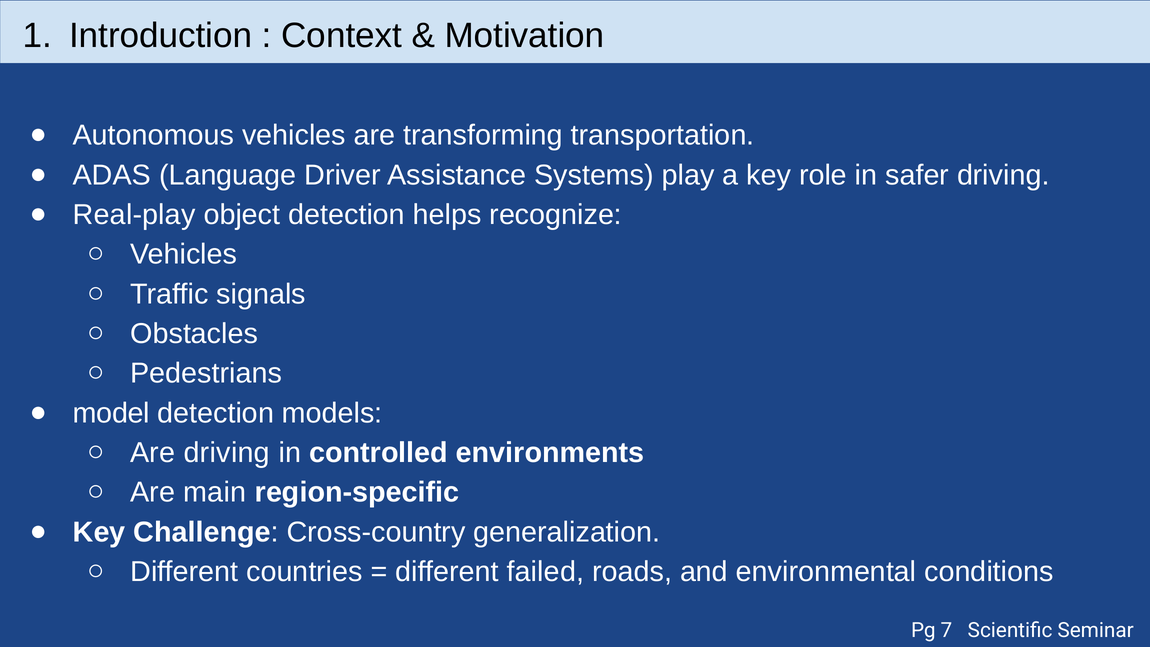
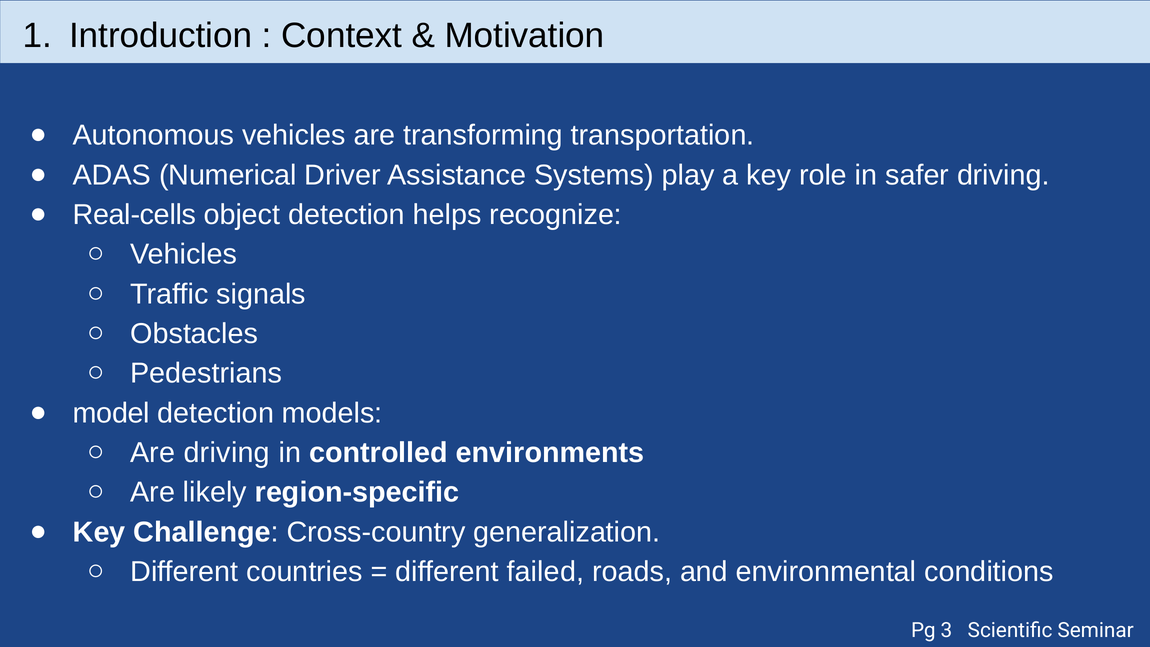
Language: Language -> Numerical (228, 175)
Real-play: Real-play -> Real-cells (134, 215)
main: main -> likely (215, 492)
7: 7 -> 3 (946, 630)
